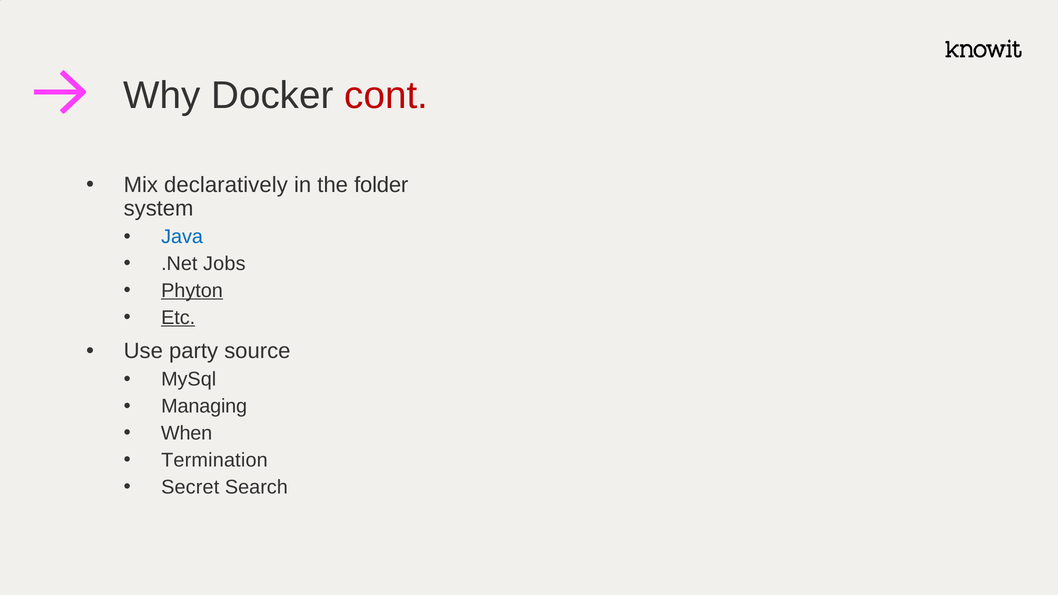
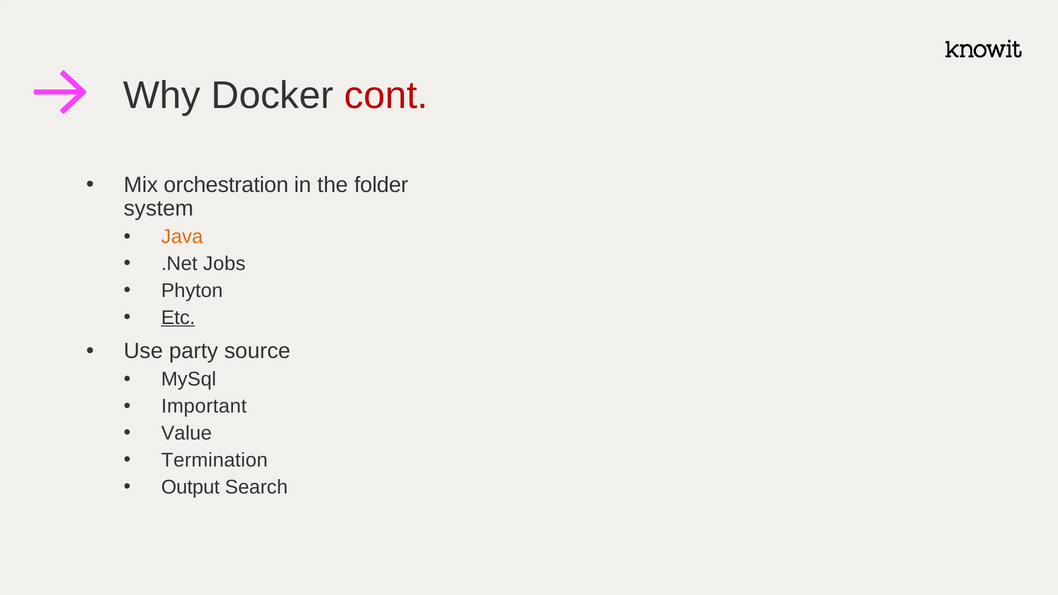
declaratively: declaratively -> orchestration (226, 185)
Java colour: blue -> orange (182, 237)
Phyton underline: present -> none (192, 291)
Managing: Managing -> Important (204, 406)
When: When -> Value (187, 433)
Secret: Secret -> Output (190, 487)
